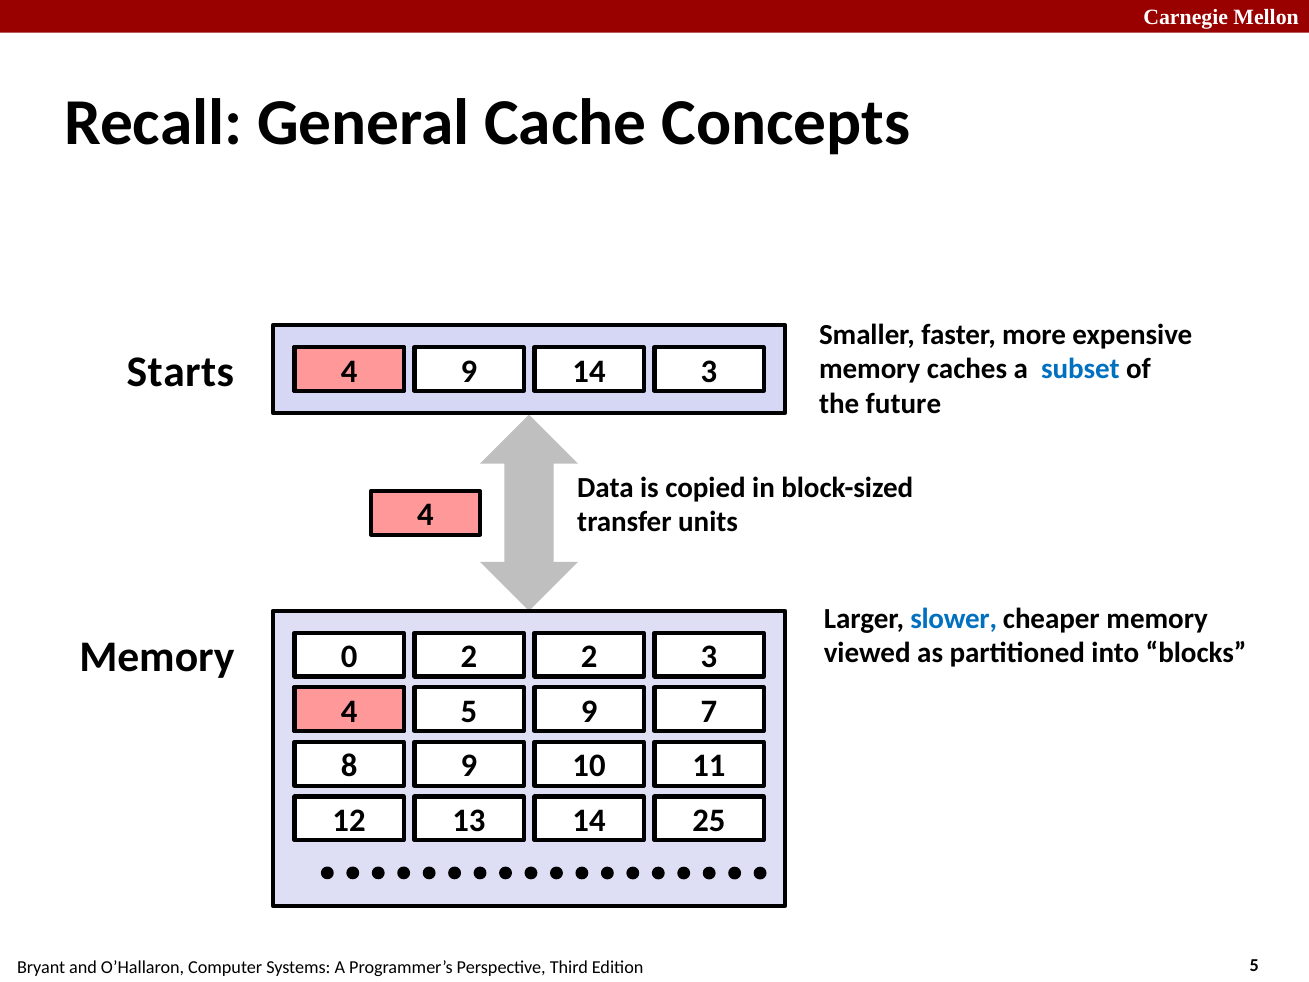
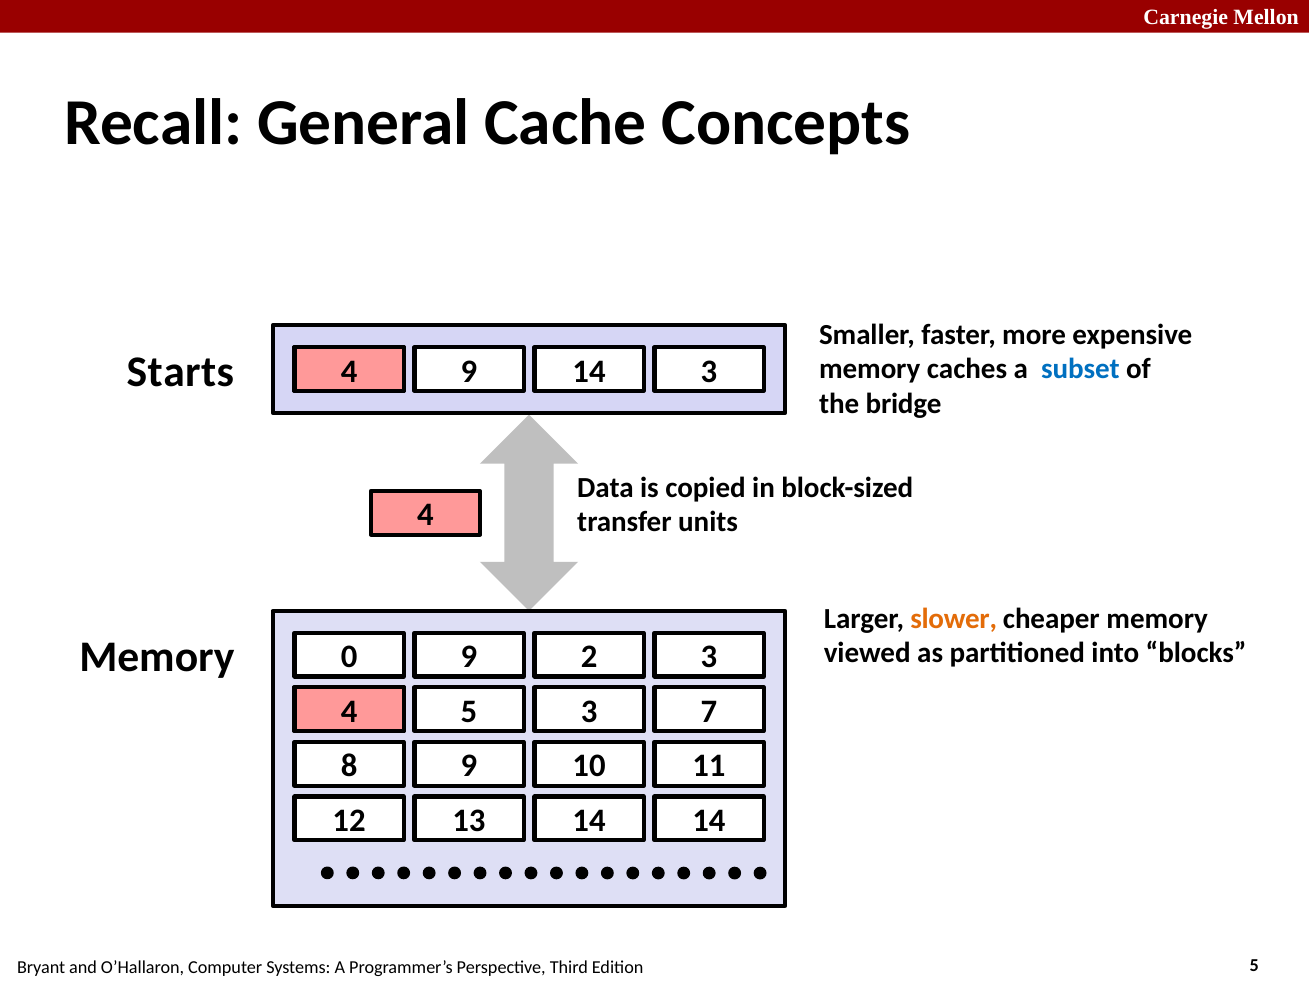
future: future -> bridge (904, 403)
slower colour: blue -> orange (954, 619)
0 2: 2 -> 9 (469, 657)
5 9: 9 -> 3 (589, 711)
14 25: 25 -> 14 (709, 820)
